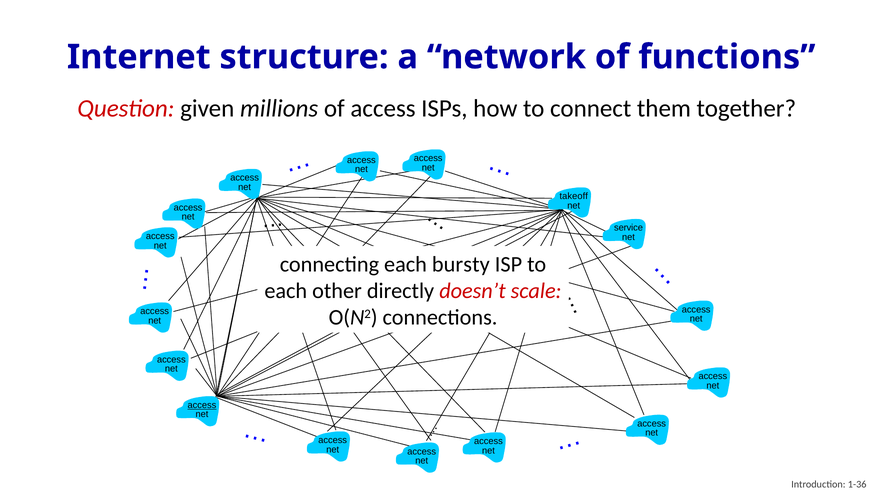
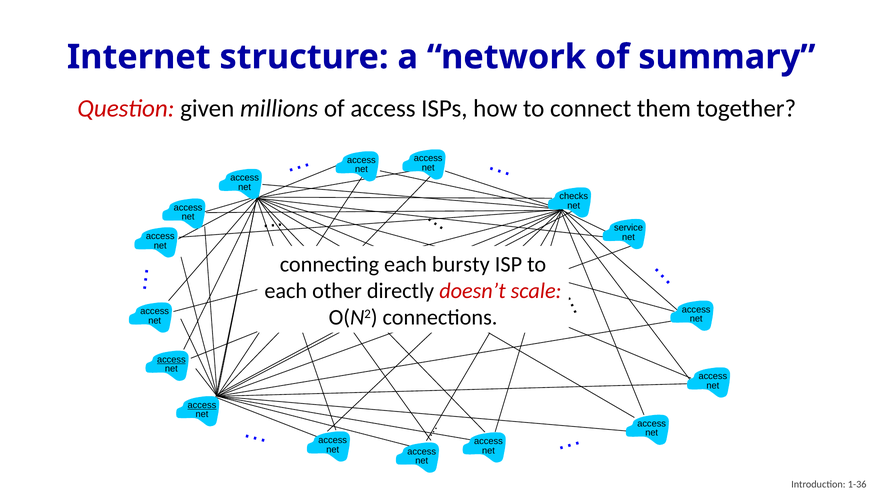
functions: functions -> summary (727, 57)
takeoff: takeoff -> checks (574, 196)
access underline: none -> present (171, 359)
